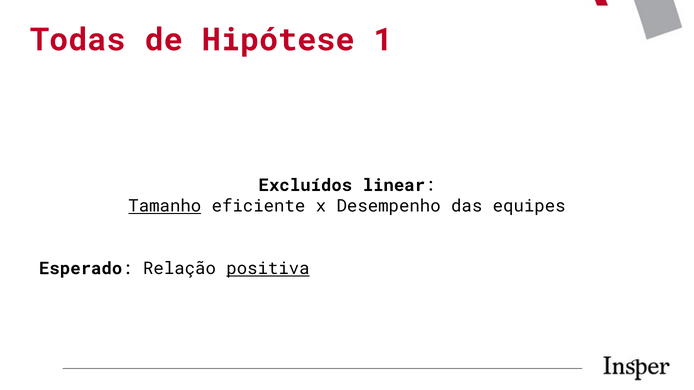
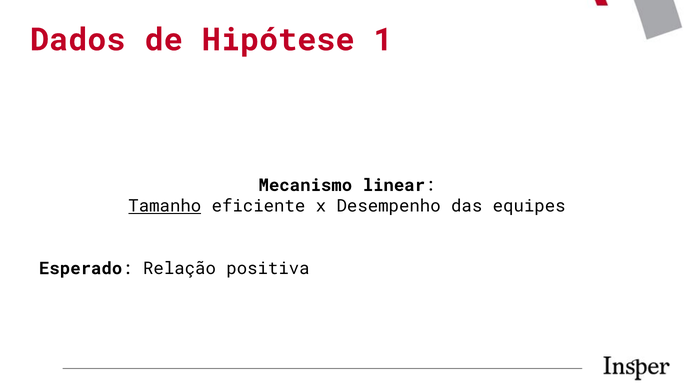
Todas: Todas -> Dados (78, 40)
Excluídos: Excluídos -> Mecanismo (305, 185)
positiva underline: present -> none (268, 269)
